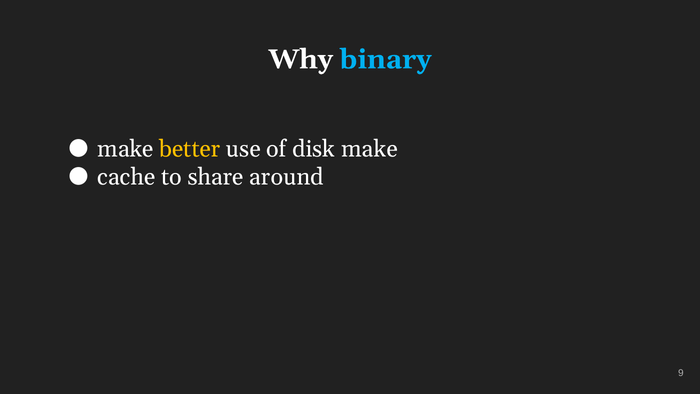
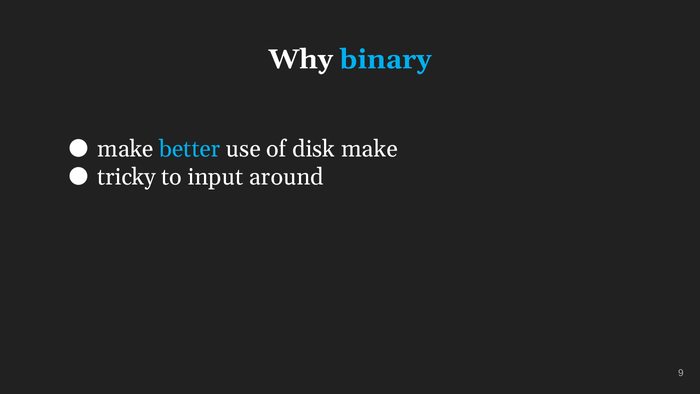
better colour: yellow -> light blue (190, 149)
cache: cache -> tricky (127, 177)
share: share -> input (216, 177)
